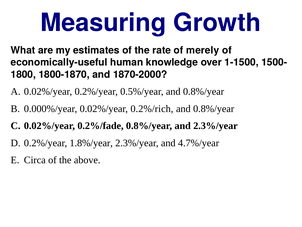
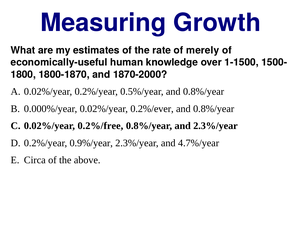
0.2%/rich: 0.2%/rich -> 0.2%/ever (152, 108)
0.2%/fade: 0.2%/fade -> 0.2%/free (100, 126)
1.8%/year: 1.8%/year -> 0.9%/year (91, 143)
